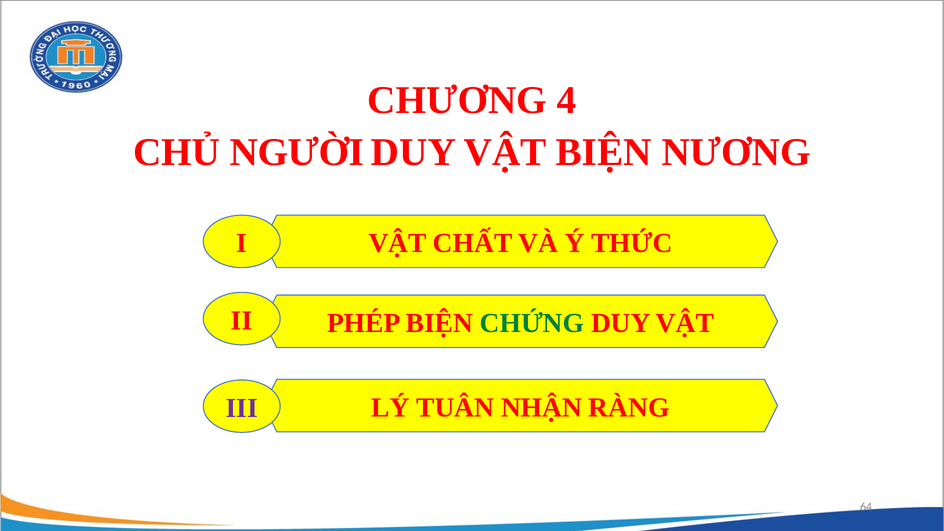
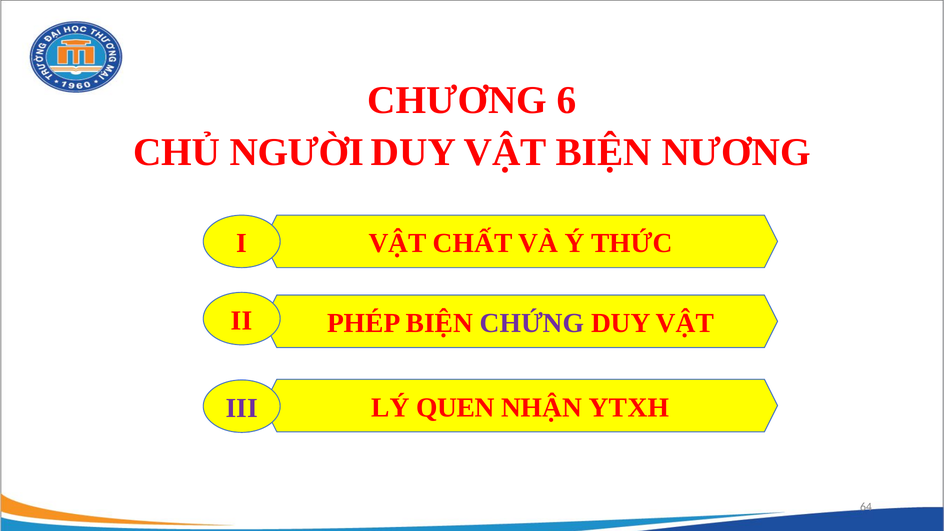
4: 4 -> 6 (567, 100)
CHỨNG colour: green -> purple (532, 323)
TUÂN: TUÂN -> QUEN (455, 407)
RÀNG: RÀNG -> YTXH (629, 407)
